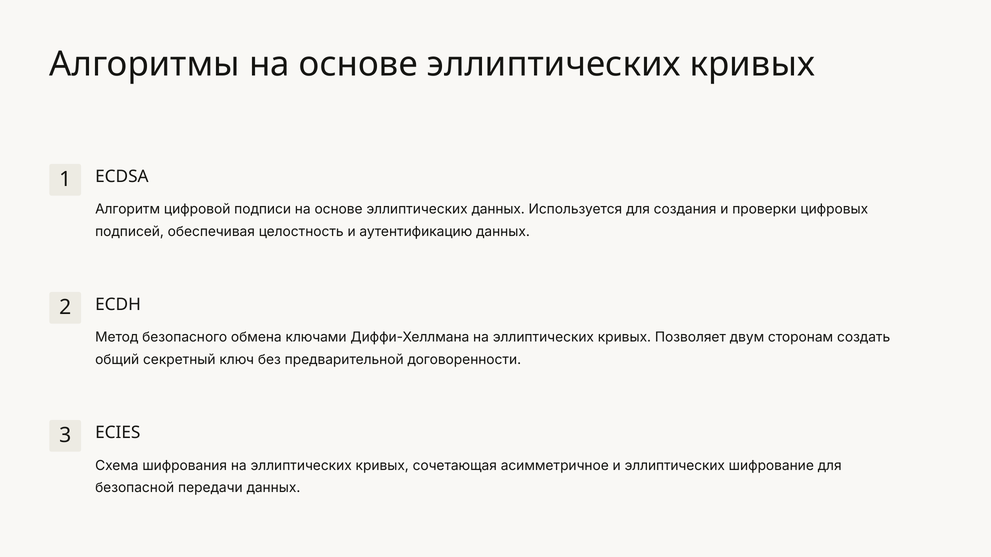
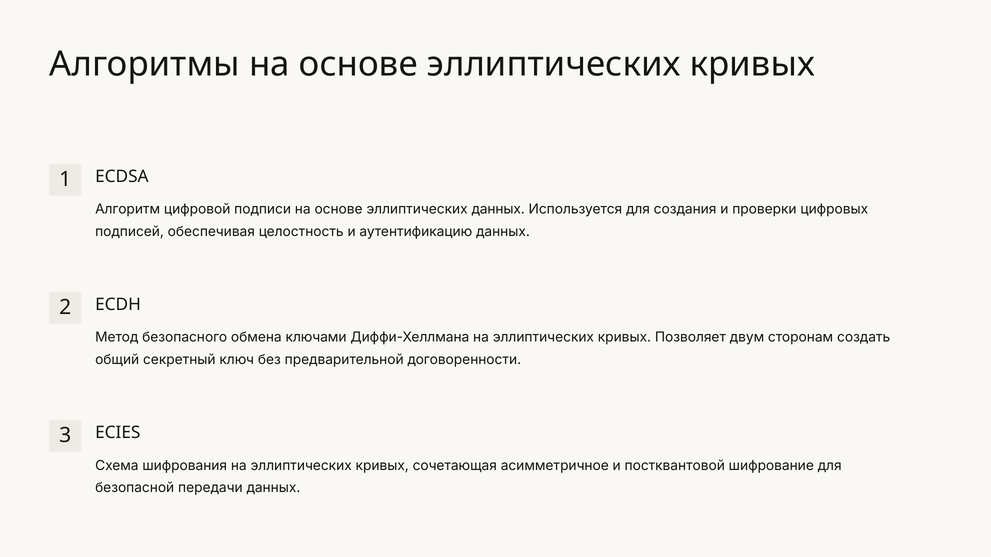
и эллиптических: эллиптических -> постквантовой (675, 466)
